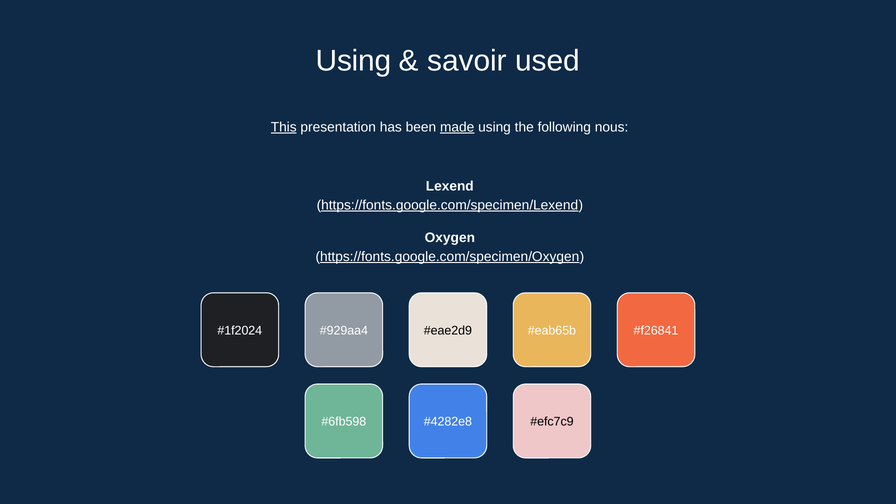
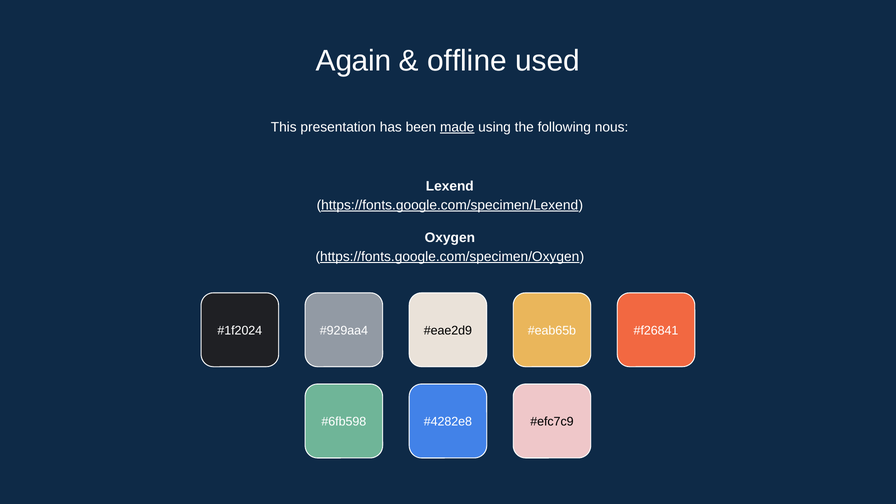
Using: Using -> Again (354, 61)
savoir: savoir -> offline (467, 61)
This underline: present -> none (284, 127)
